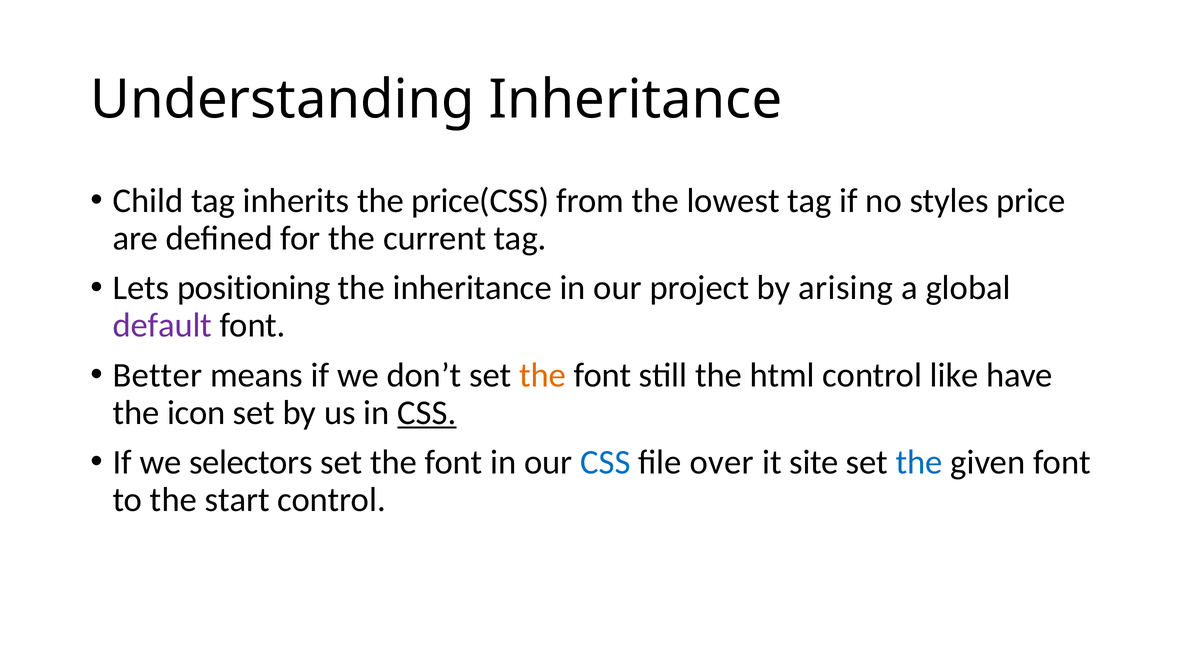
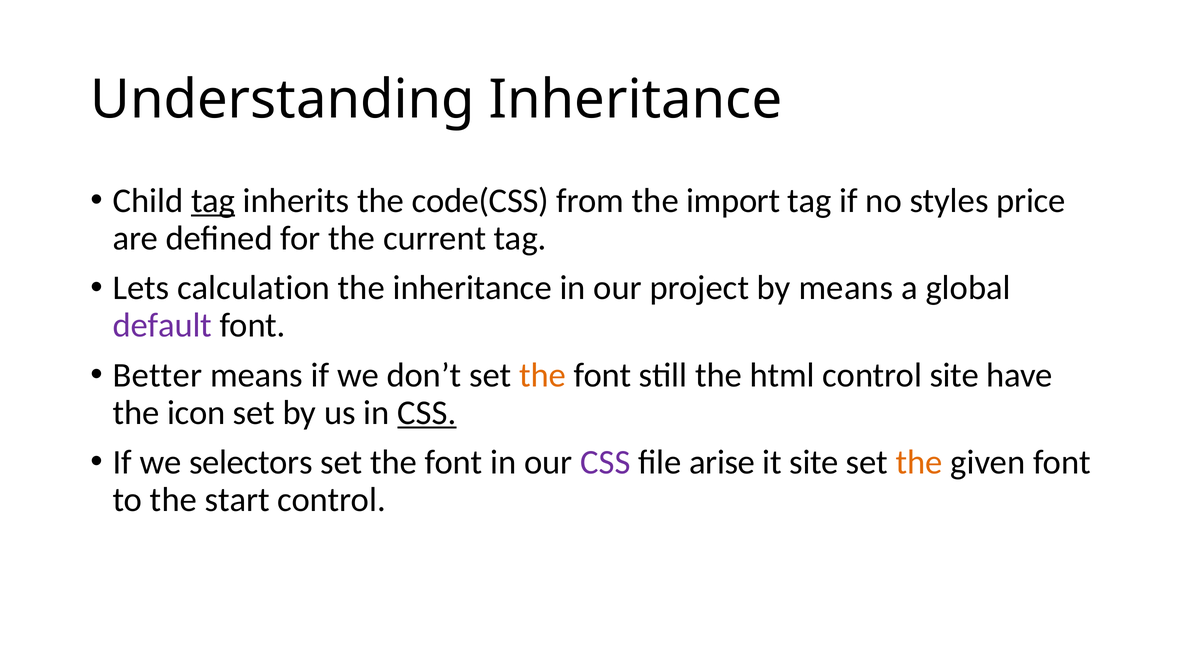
tag underline: none -> present (213, 201)
price(CSS: price(CSS -> code(CSS (480, 201)
lowest: lowest -> import (733, 201)
positioning: positioning -> calculation (254, 288)
by arising: arising -> means (846, 288)
control like: like -> site (954, 375)
CSS colour: blue -> purple (605, 462)
over: over -> arise (722, 462)
the colour: blue -> orange (919, 462)
